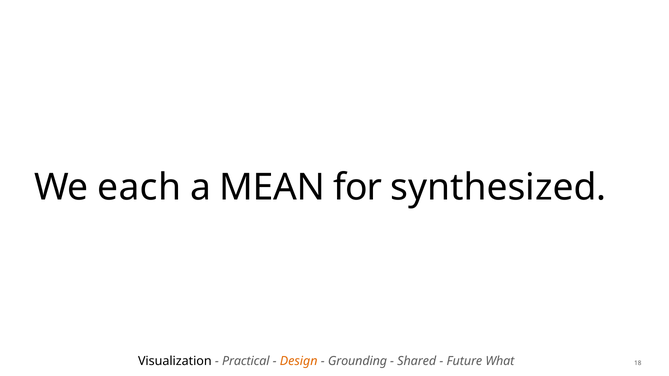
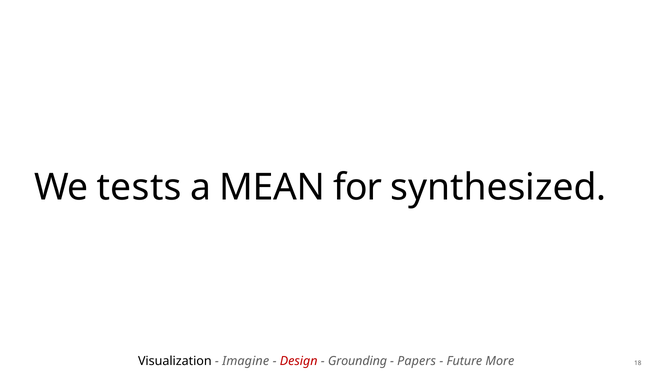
each: each -> tests (139, 188)
Practical: Practical -> Imagine (246, 361)
Design colour: orange -> red (299, 361)
Shared: Shared -> Papers (417, 361)
What: What -> More (500, 361)
